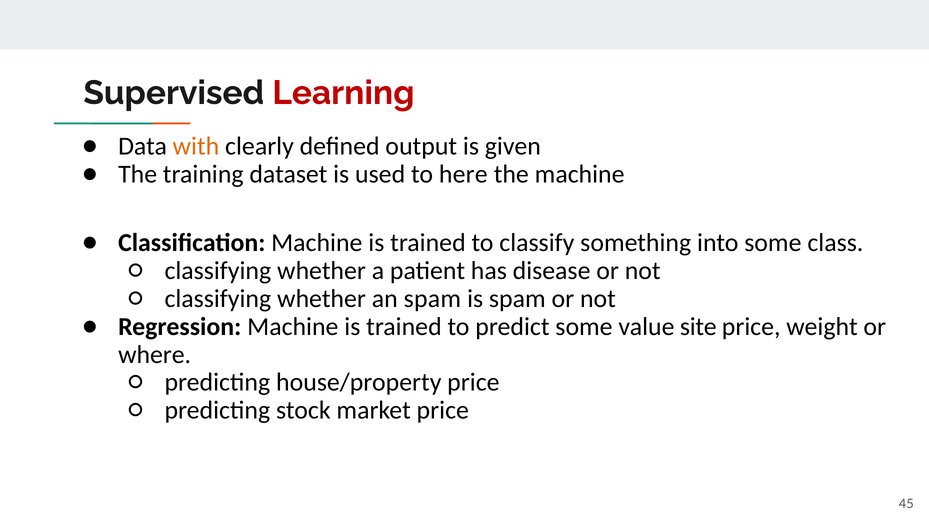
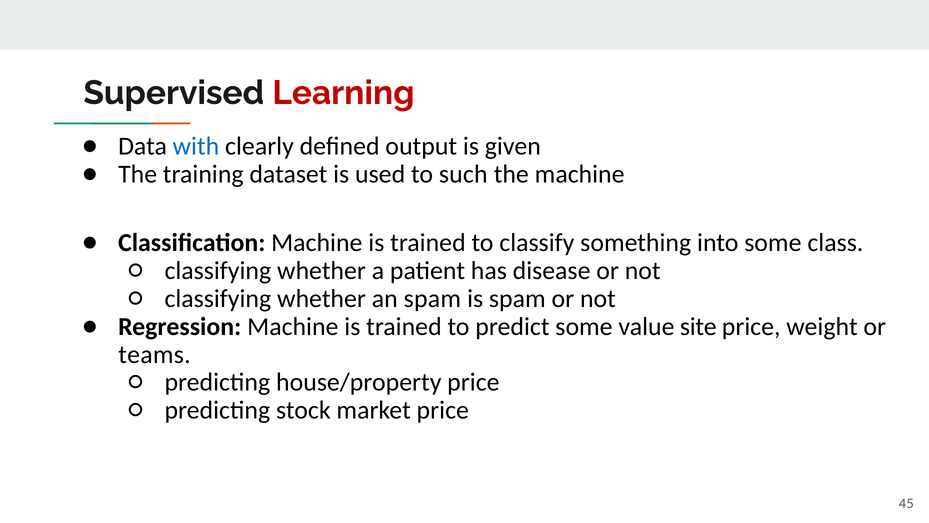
with colour: orange -> blue (196, 146)
here: here -> such (463, 174)
where: where -> teams (154, 354)
